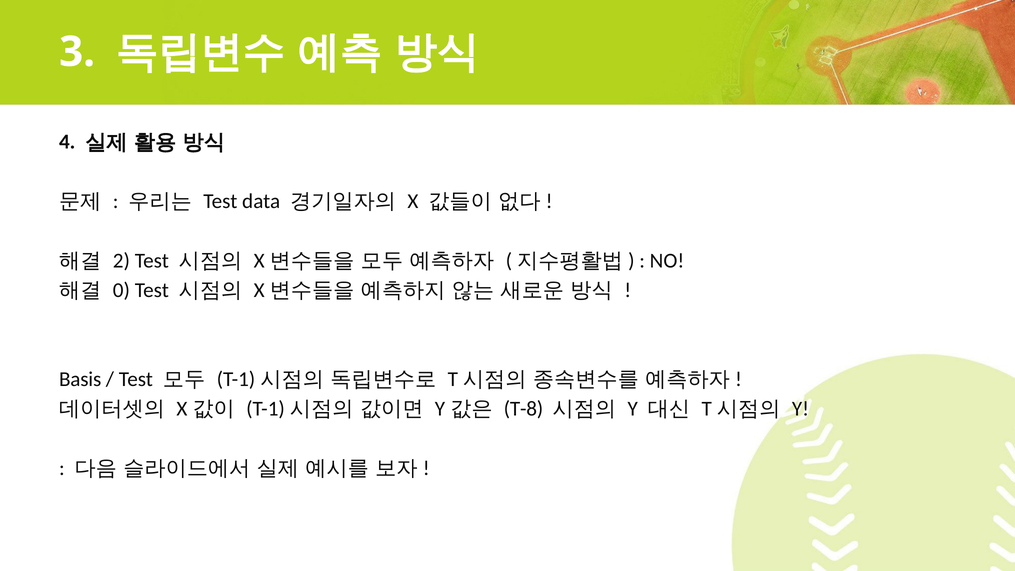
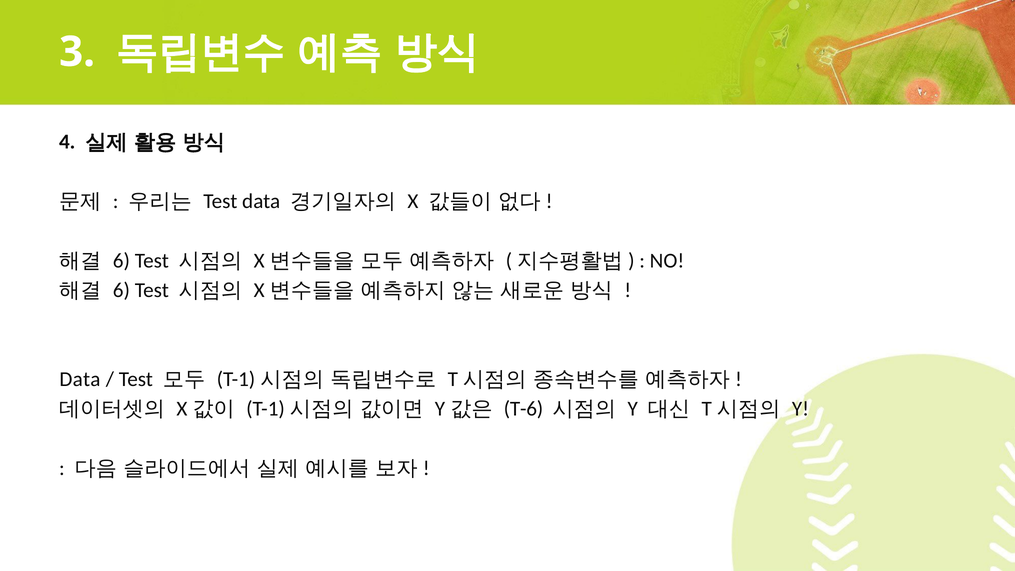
2: 2 -> 6 (121, 261)
0: 0 -> 6 (121, 290)
Basis: Basis -> Data (80, 379)
T-8: T-8 -> T-6 (523, 409)
